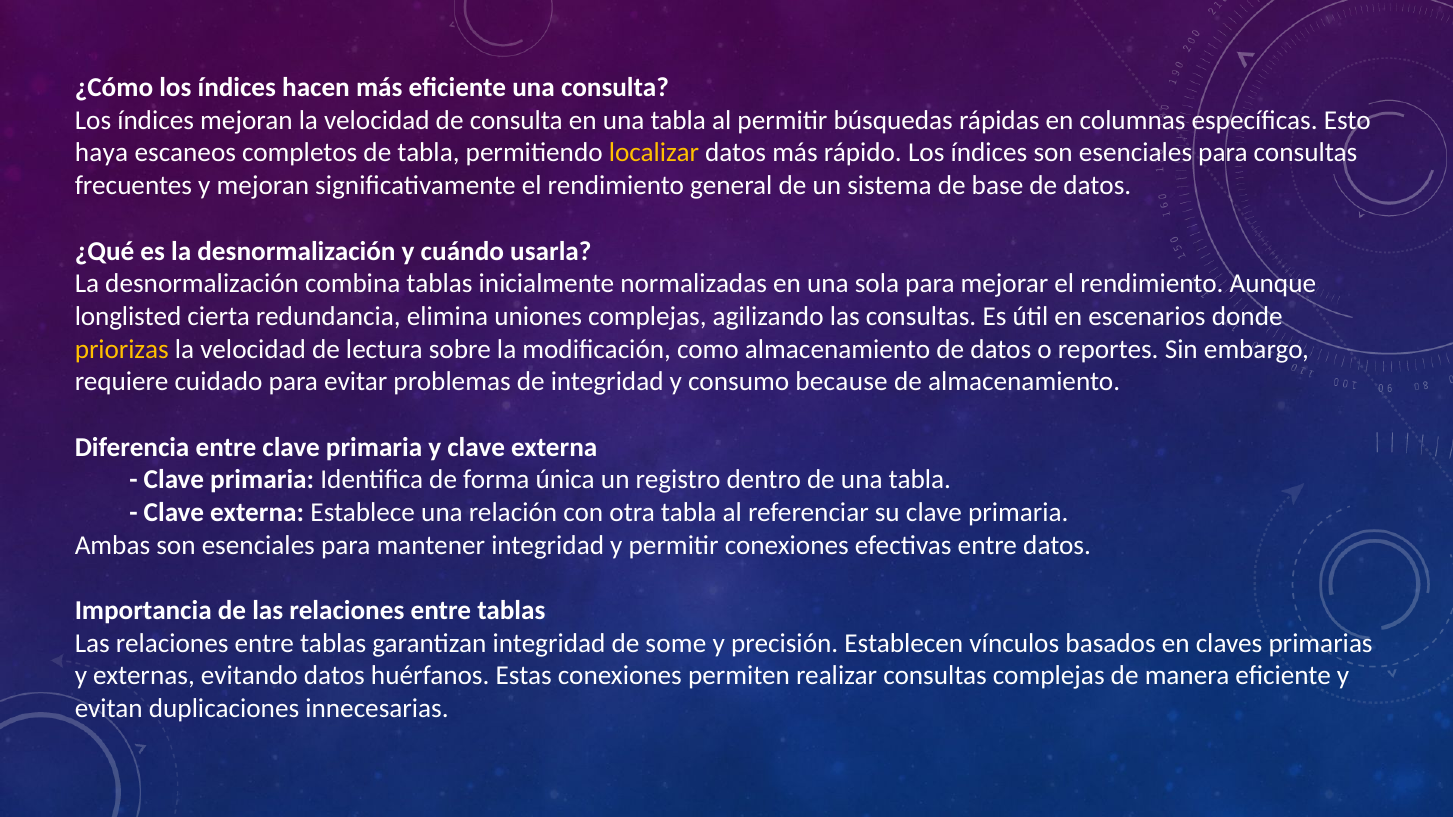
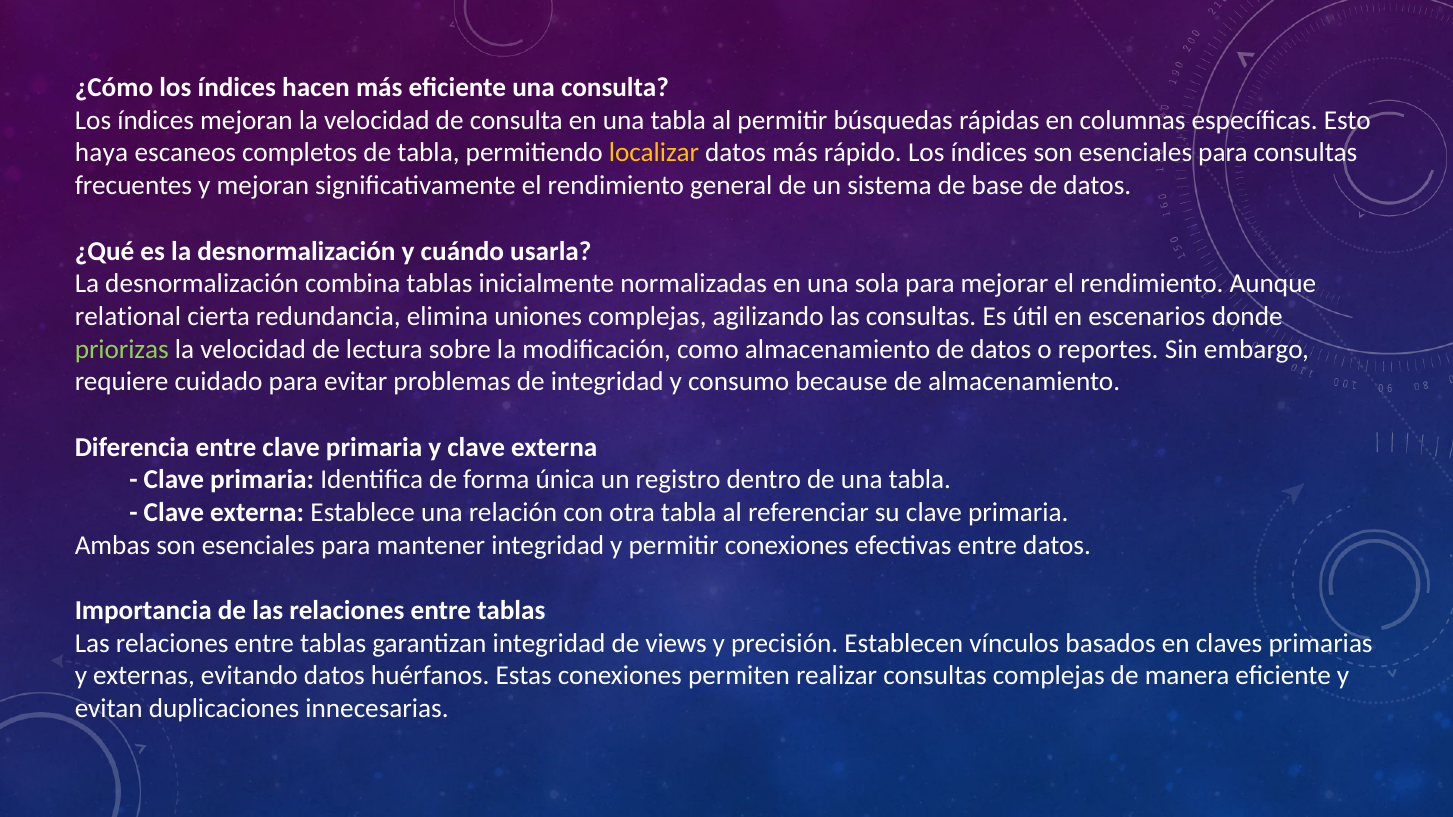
longlisted: longlisted -> relational (128, 317)
priorizas colour: yellow -> light green (122, 349)
some: some -> views (676, 643)
